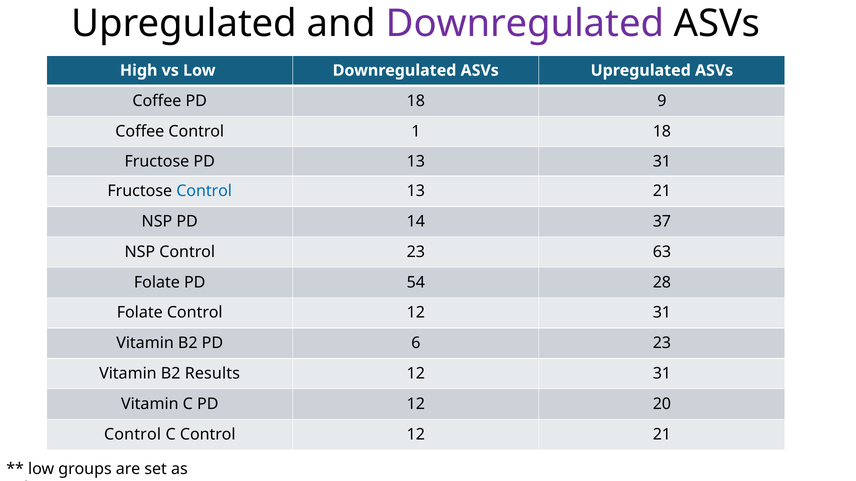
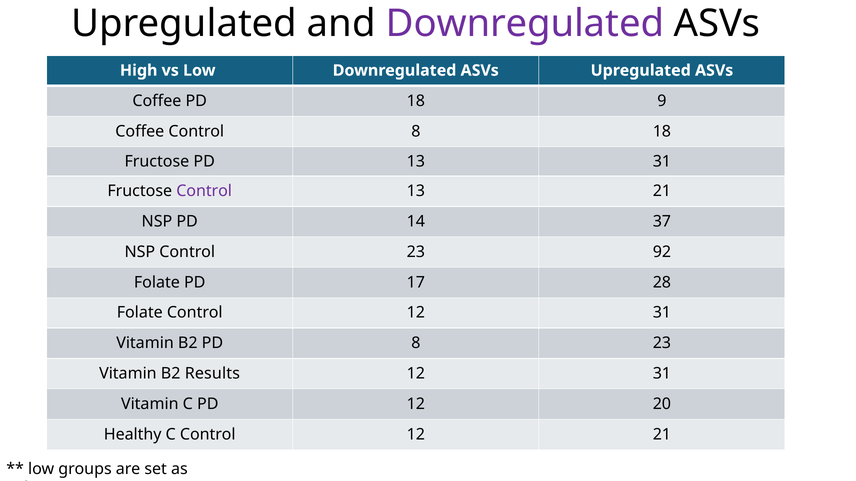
Control 1: 1 -> 8 (416, 131)
Control colour: blue -> purple (204, 191)
63: 63 -> 92 (662, 252)
54: 54 -> 17 (416, 283)
PD 6: 6 -> 8 (416, 343)
Control: Control -> Healthy (133, 435)
